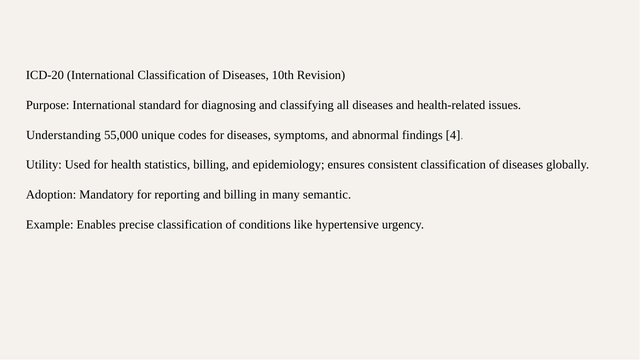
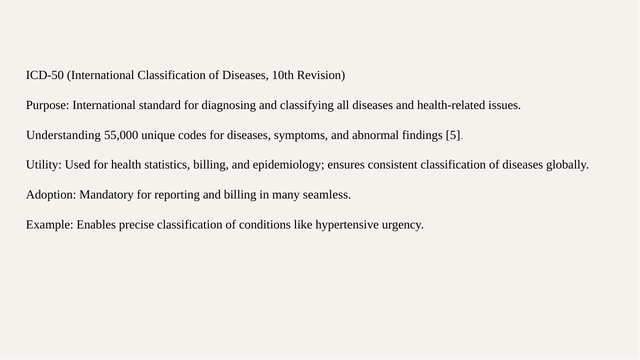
ICD-20: ICD-20 -> ICD-50 (45, 75)
4: 4 -> 5 (453, 135)
semantic: semantic -> seamless (327, 195)
